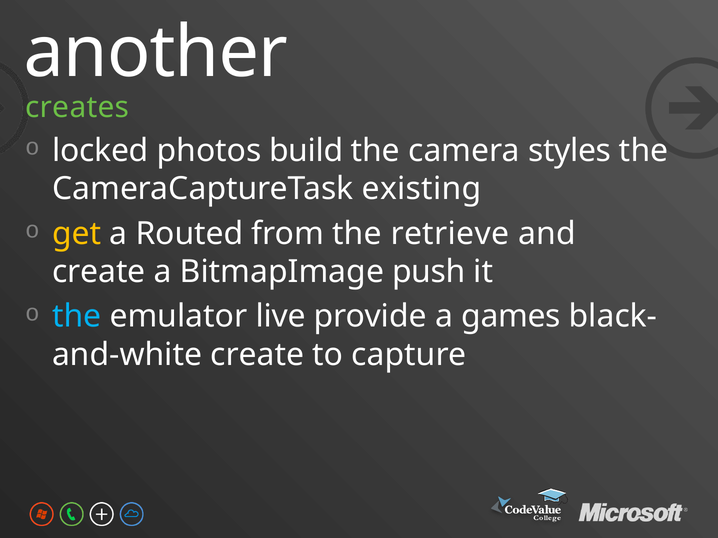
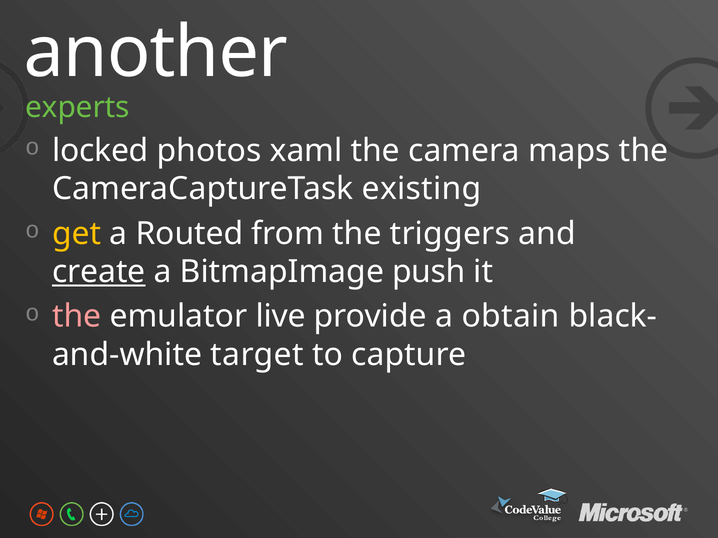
creates: creates -> experts (77, 107)
build: build -> xaml (306, 151)
styles: styles -> maps (569, 151)
retrieve: retrieve -> triggers (450, 234)
create underline: none -> present (99, 272)
the colour: light blue -> pink (77, 317)
games: games -> obtain (511, 317)
create: create -> target (257, 355)
